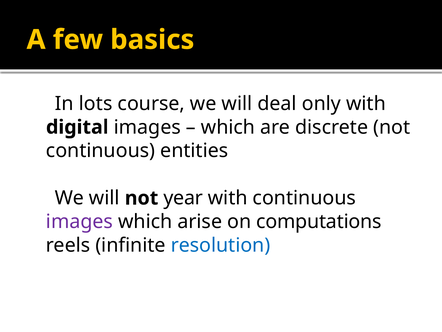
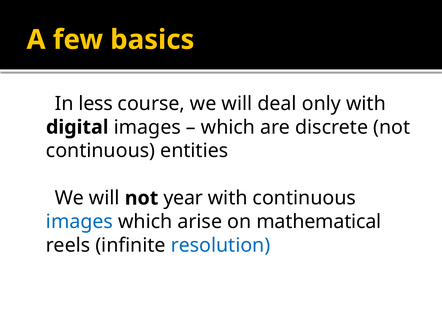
lots: lots -> less (96, 103)
images colour: purple -> blue (79, 221)
computations: computations -> mathematical (319, 221)
